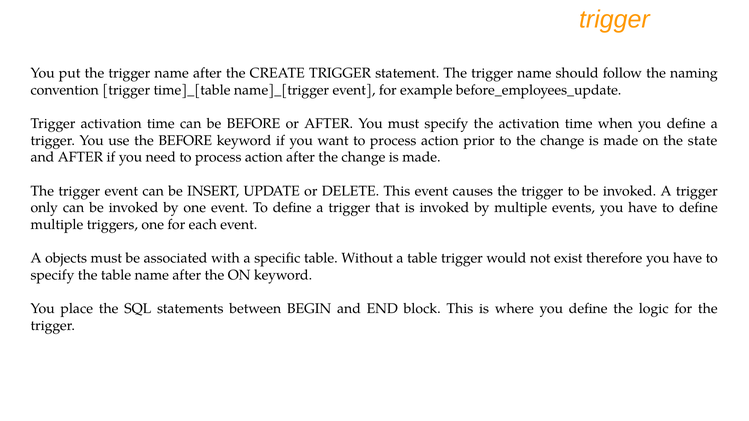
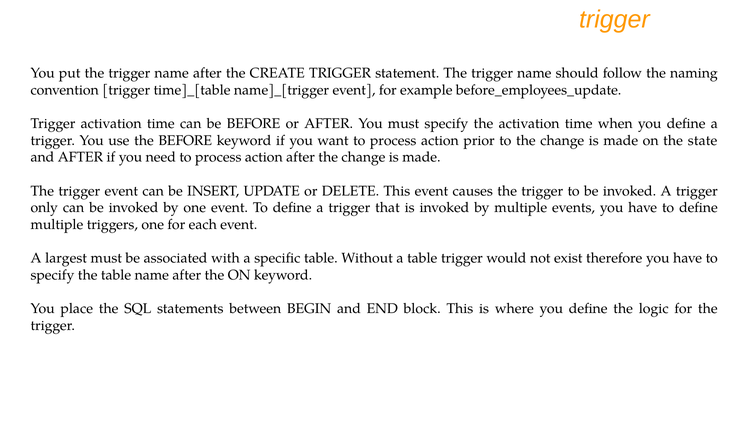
objects: objects -> largest (66, 259)
